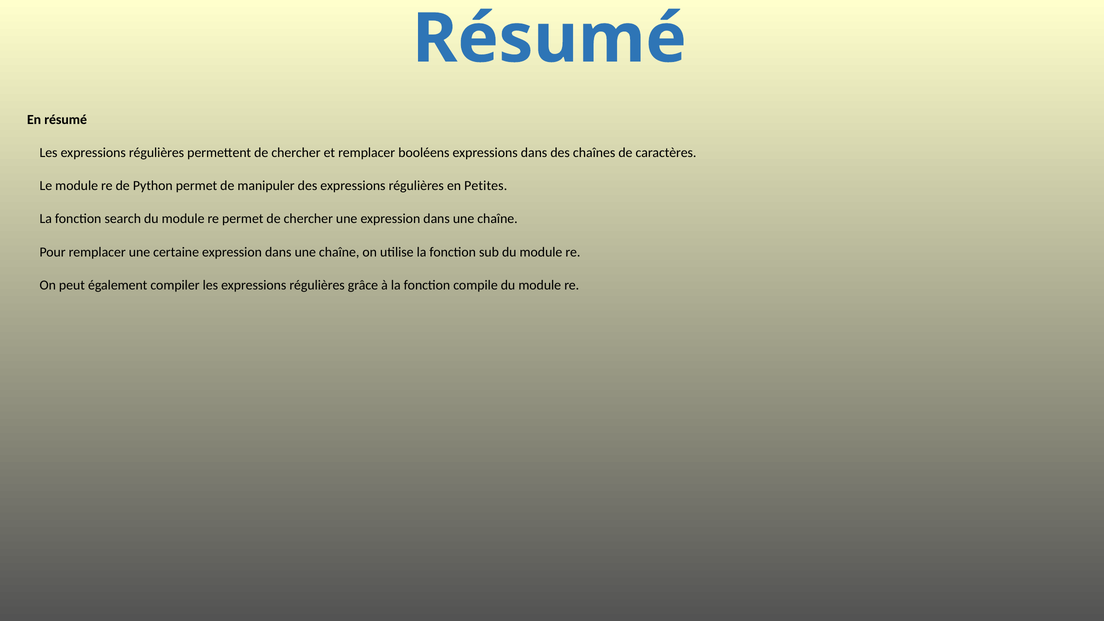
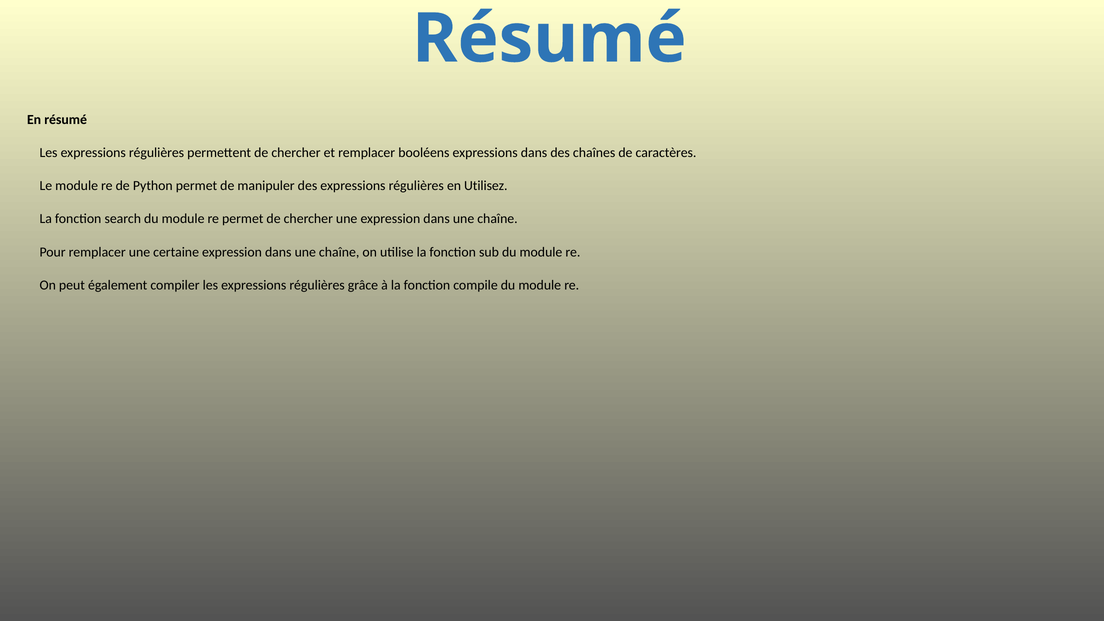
Petites: Petites -> Utilisez (486, 186)
